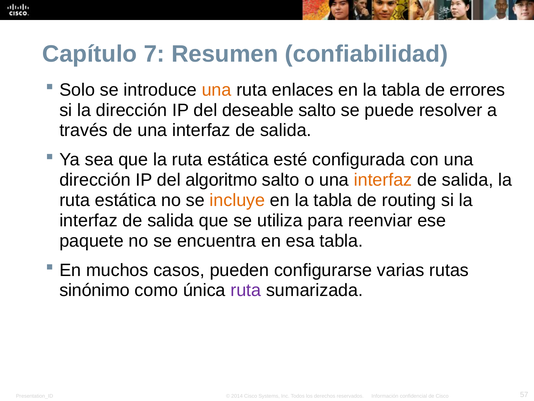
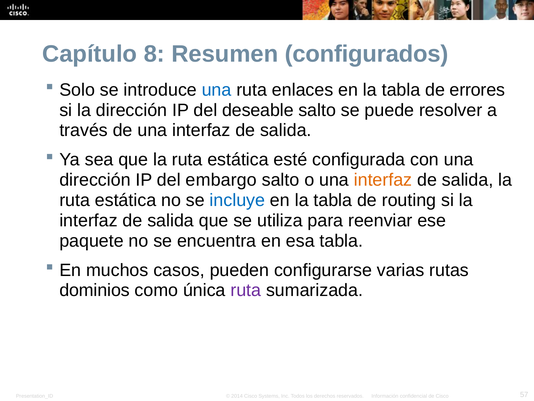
7: 7 -> 8 (154, 54)
confiabilidad: confiabilidad -> configurados (367, 54)
una colour: orange -> blue (217, 90)
algoritmo: algoritmo -> embargo (221, 180)
incluye colour: orange -> blue (237, 200)
sinónimo: sinónimo -> dominios (95, 290)
